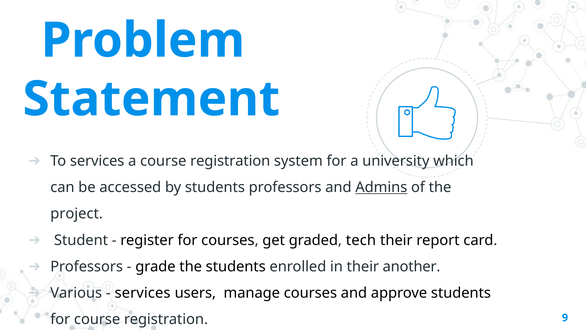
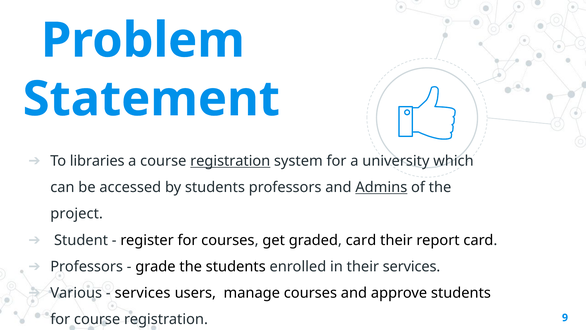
To services: services -> libraries (97, 161)
registration underline: none -> present (230, 161)
graded tech: tech -> card (361, 240)
their another: another -> services (412, 266)
